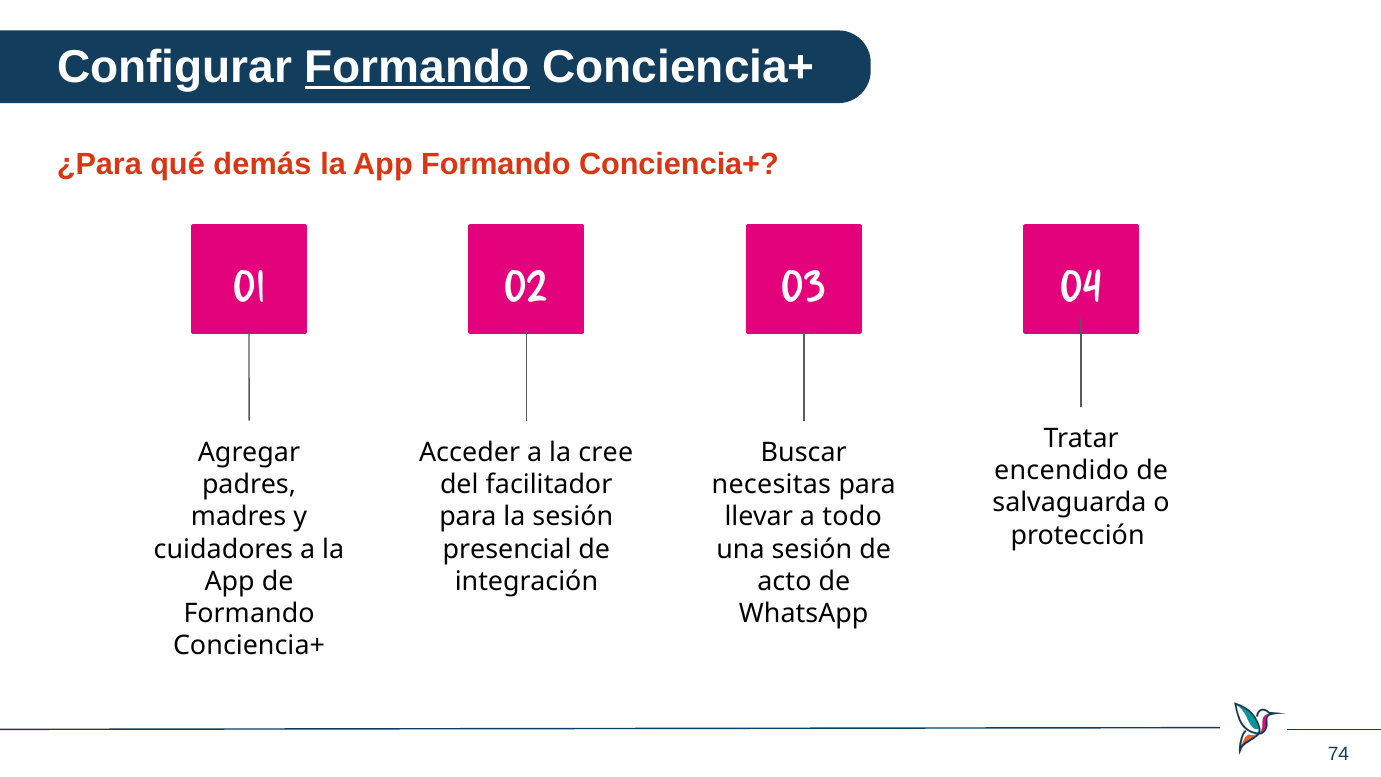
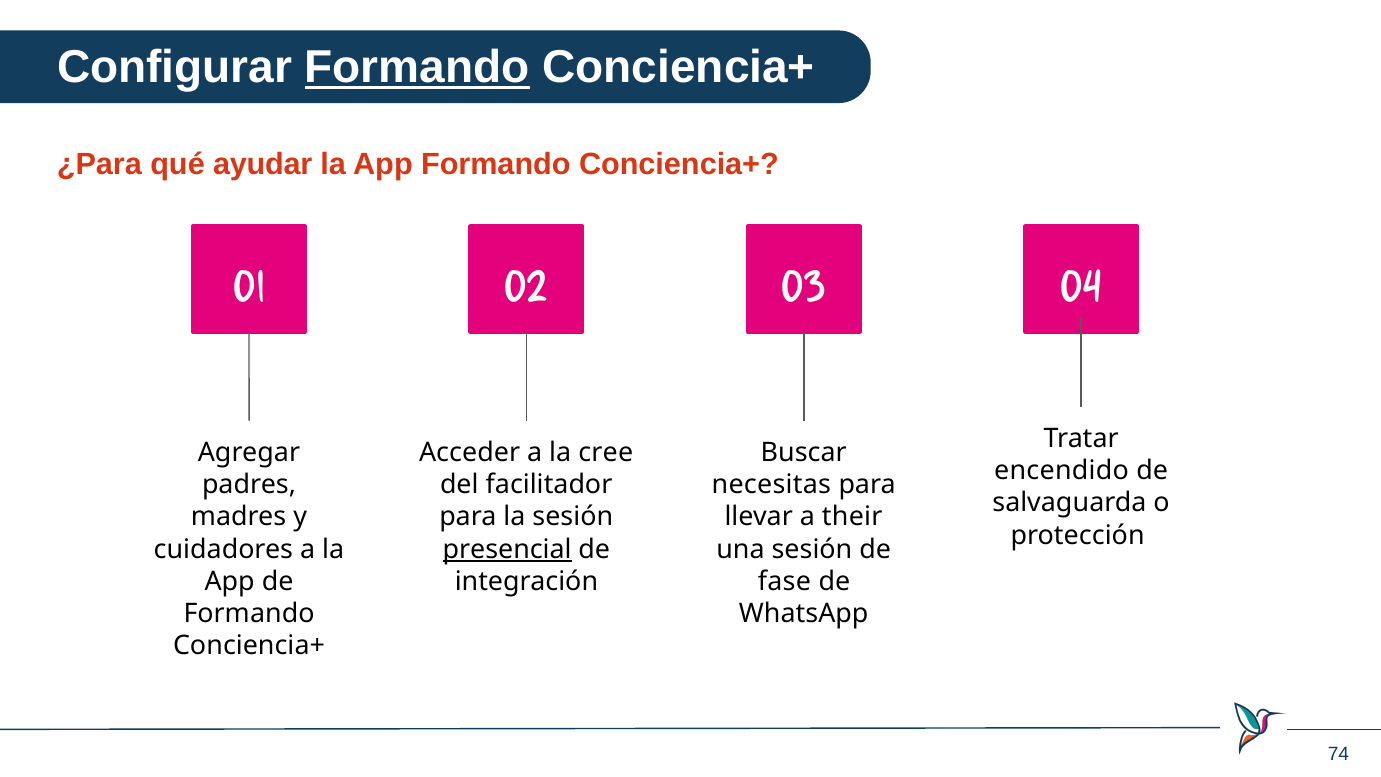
demás: demás -> ayudar (263, 165)
todo: todo -> their (852, 517)
presencial underline: none -> present (507, 549)
acto: acto -> fase (784, 581)
